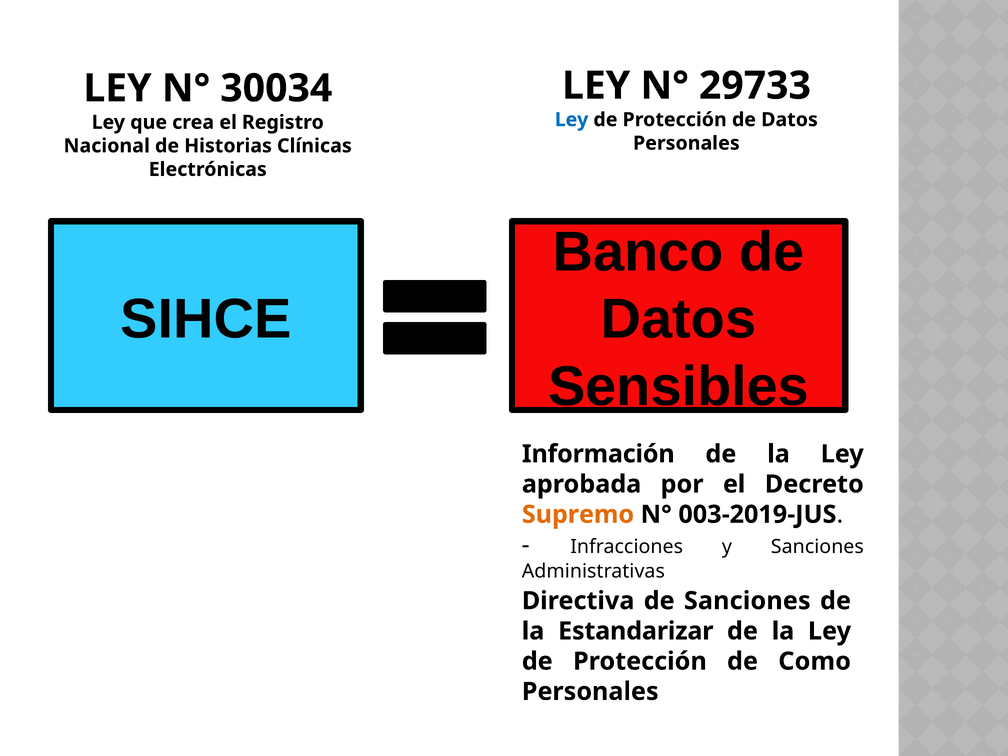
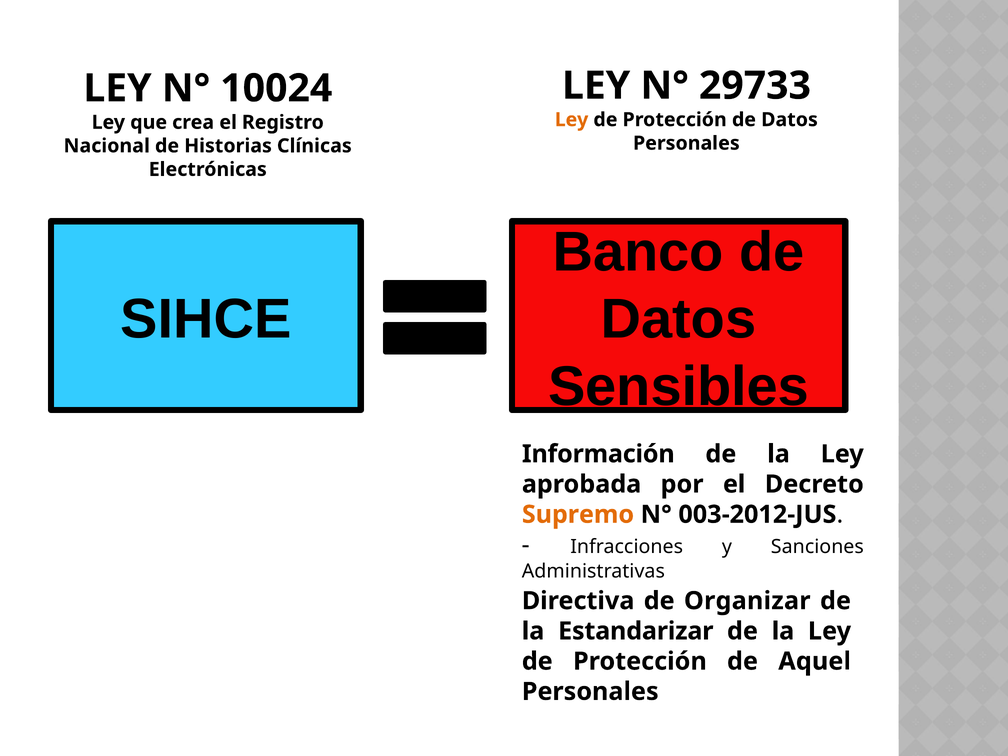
30034: 30034 -> 10024 (276, 88)
Ley colour: blue -> orange (572, 120)
003-2019-JUS: 003-2019-JUS -> 003-2012-JUS (757, 514)
de Sanciones: Sanciones -> Organizar (747, 601)
Como: Como -> Aquel (815, 661)
